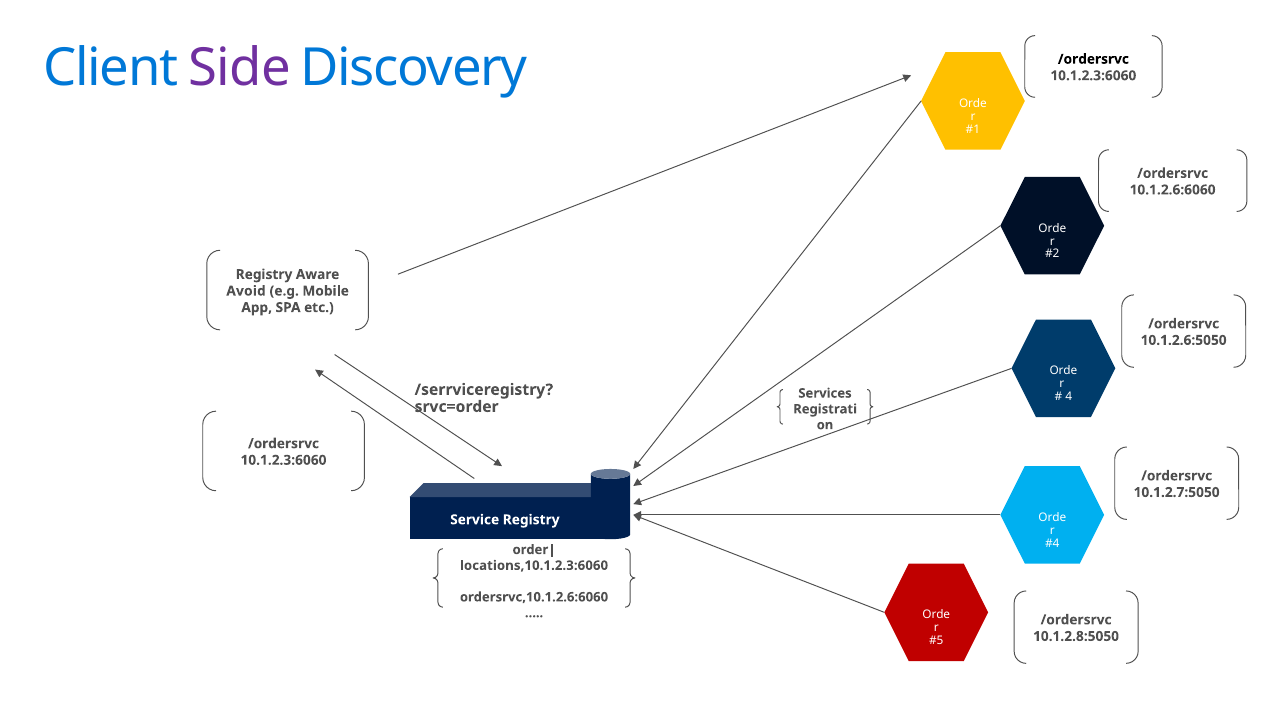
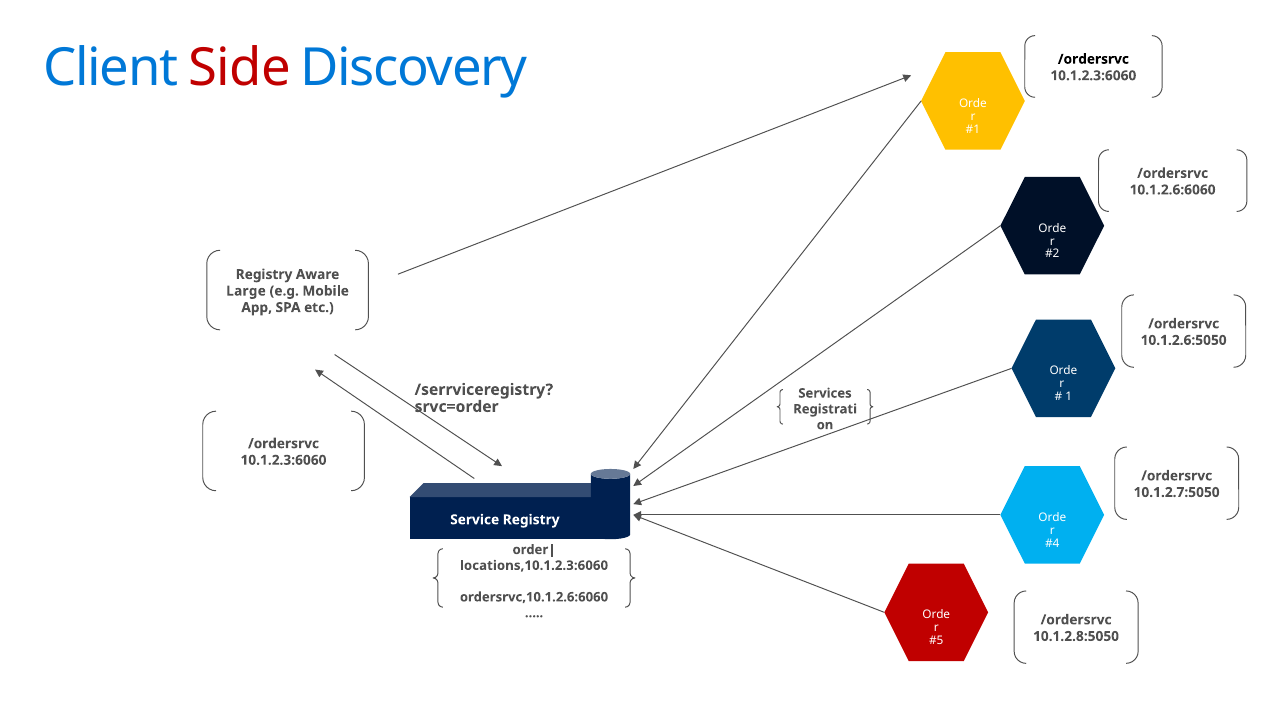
Side colour: purple -> red (240, 68)
Avoid: Avoid -> Large (246, 291)
4: 4 -> 1 (1069, 397)
